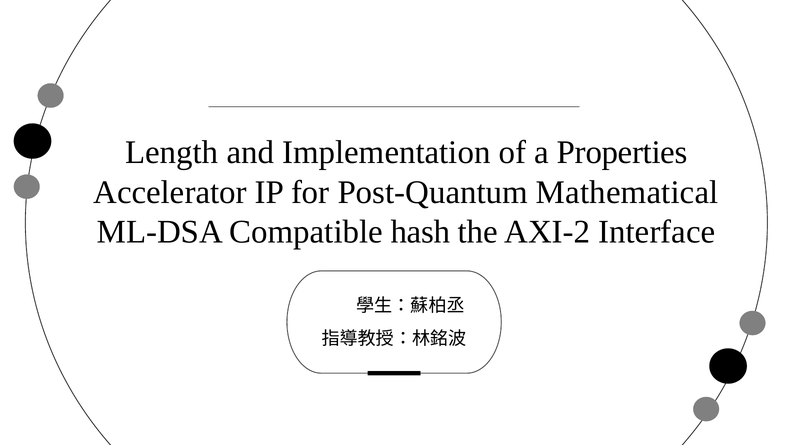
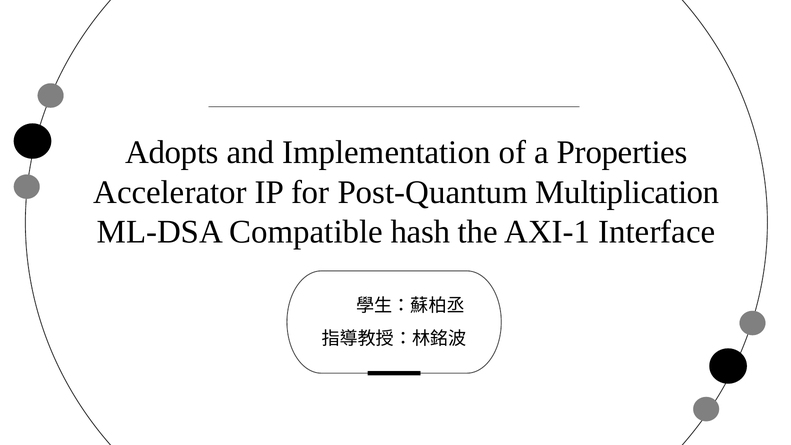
Length: Length -> Adopts (172, 153)
Mathematical: Mathematical -> Multiplication (627, 192)
AXI-2: AXI-2 -> AXI-1 (547, 232)
